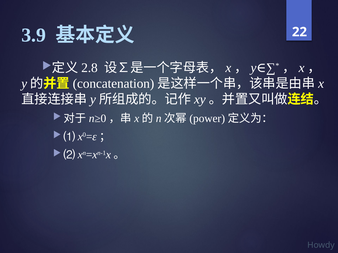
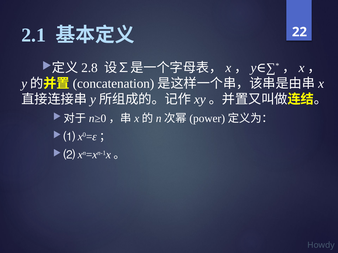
3.9: 3.9 -> 2.1 (34, 35)
